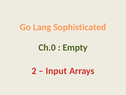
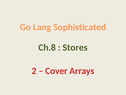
Ch.0: Ch.0 -> Ch.8 (47, 47)
Empty: Empty -> Stores (75, 47)
Input: Input -> Cover (56, 71)
